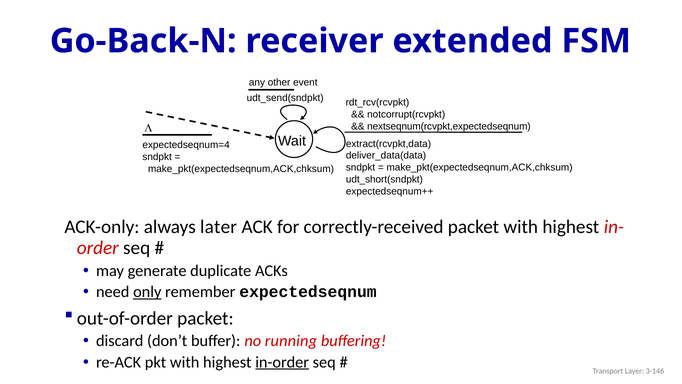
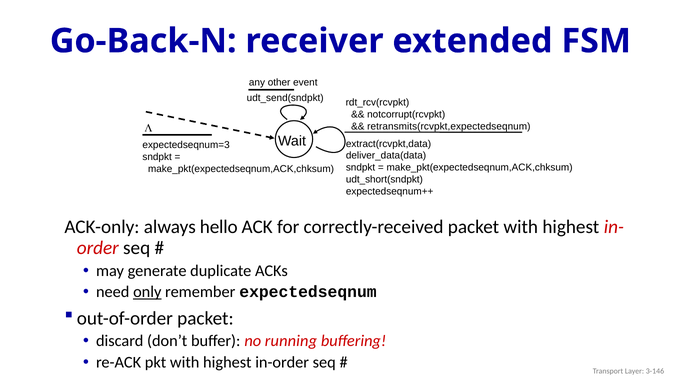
nextseqnum(rcvpkt,expectedseqnum: nextseqnum(rcvpkt,expectedseqnum -> retransmits(rcvpkt,expectedseqnum (449, 126)
expectedseqnum=4: expectedseqnum=4 -> expectedseqnum=3 (186, 145)
later: later -> hello (219, 227)
in-order underline: present -> none (282, 362)
